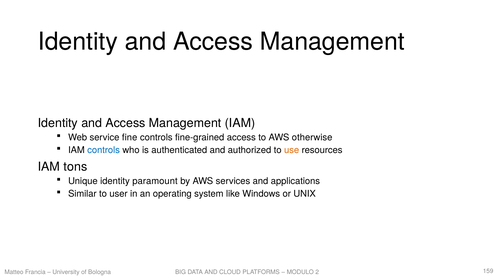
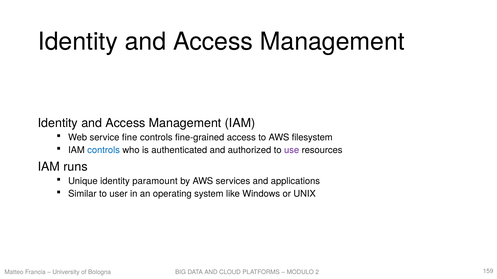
otherwise: otherwise -> filesystem (312, 138)
use colour: orange -> purple (292, 150)
tons: tons -> runs (75, 167)
